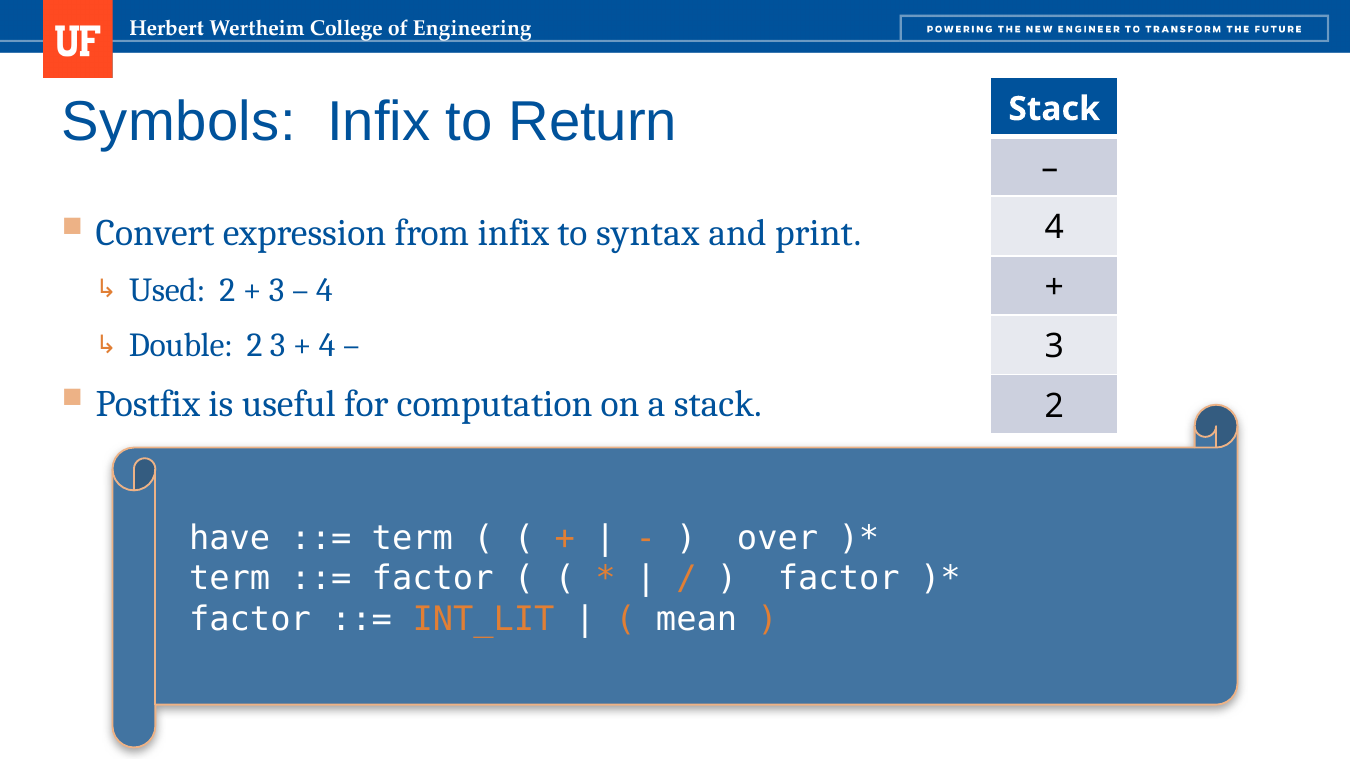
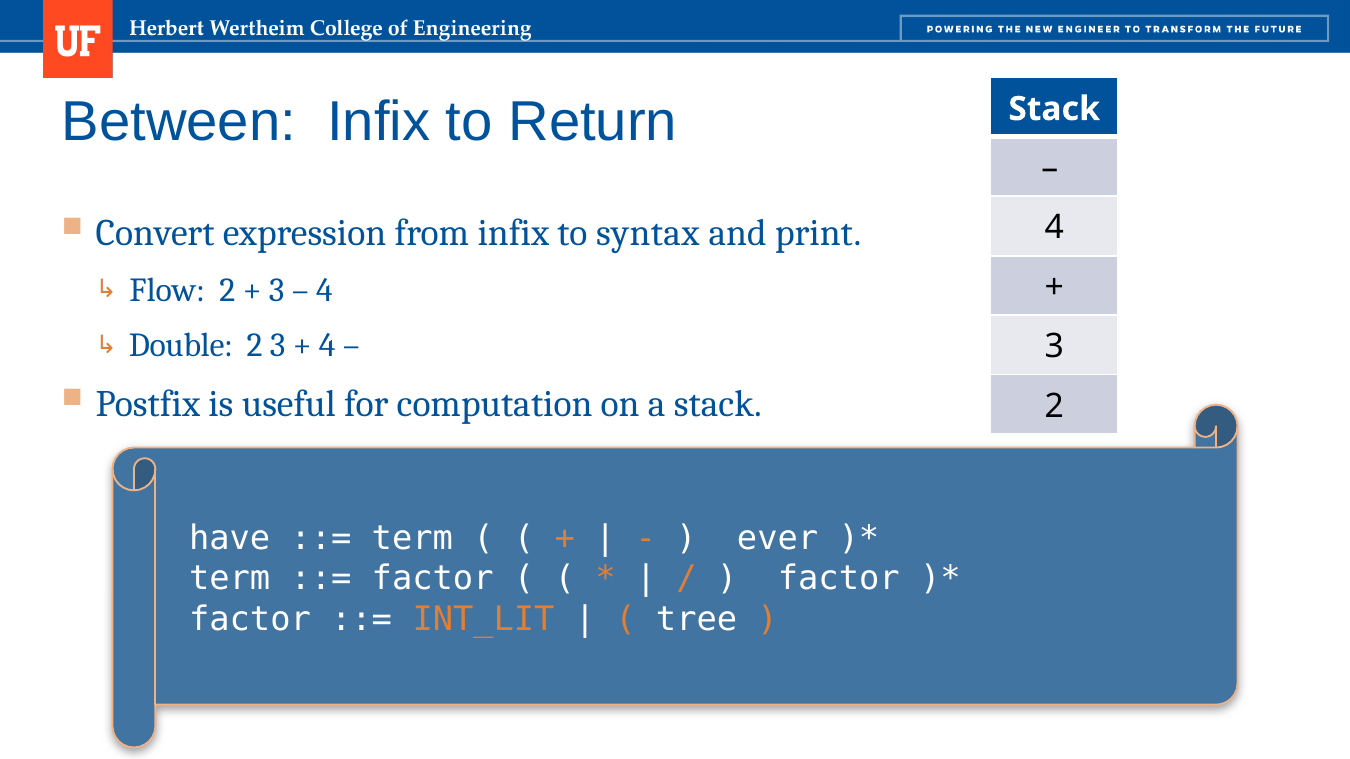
Symbols: Symbols -> Between (179, 122)
Used: Used -> Flow (167, 290)
over: over -> ever (778, 538)
mean: mean -> tree (697, 619)
